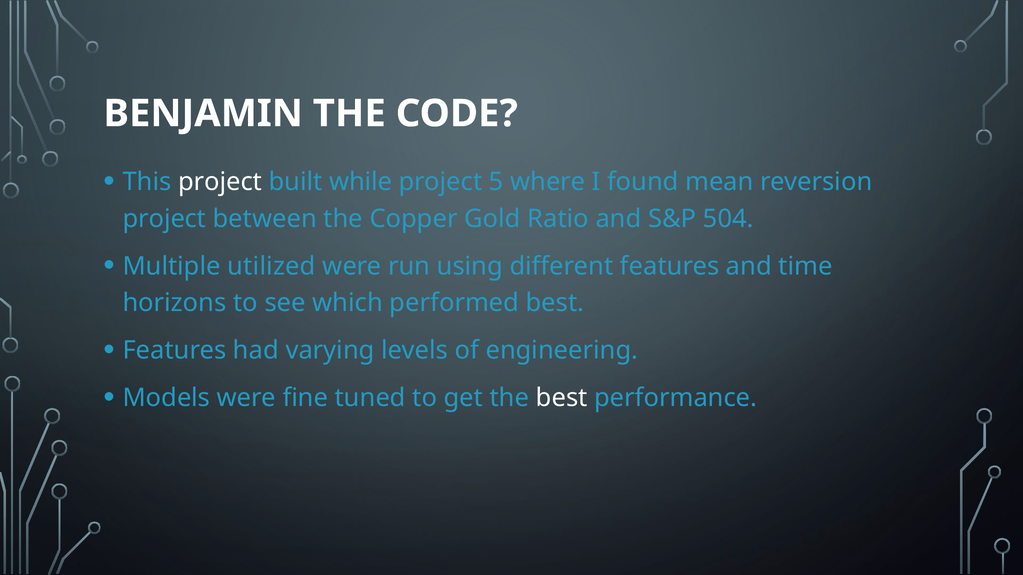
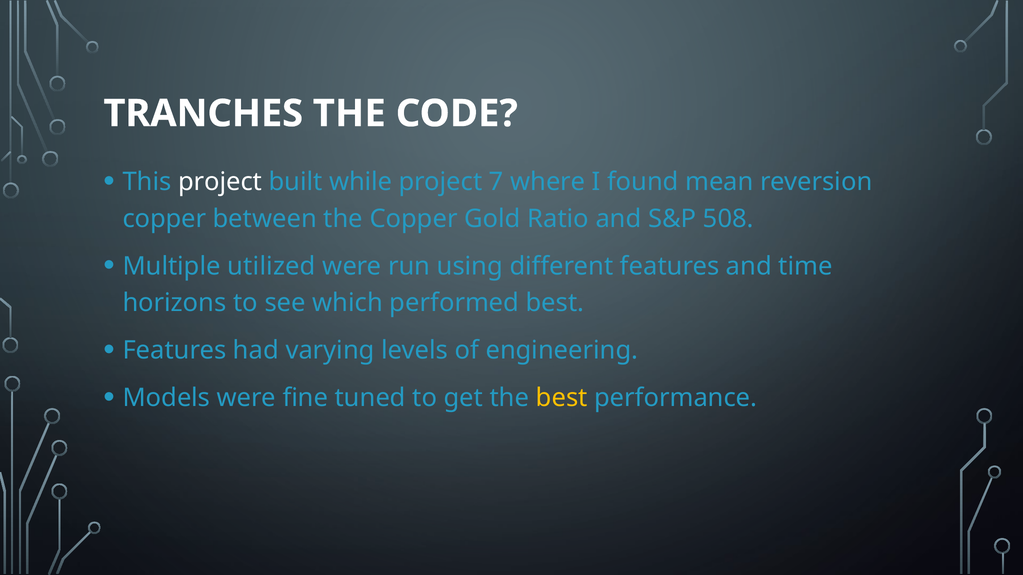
BENJAMIN: BENJAMIN -> TRANCHES (203, 114)
5: 5 -> 7 (496, 182)
project: project -> copper (164, 219)
504: 504 -> 508 (728, 219)
best colour: white -> yellow (562, 398)
